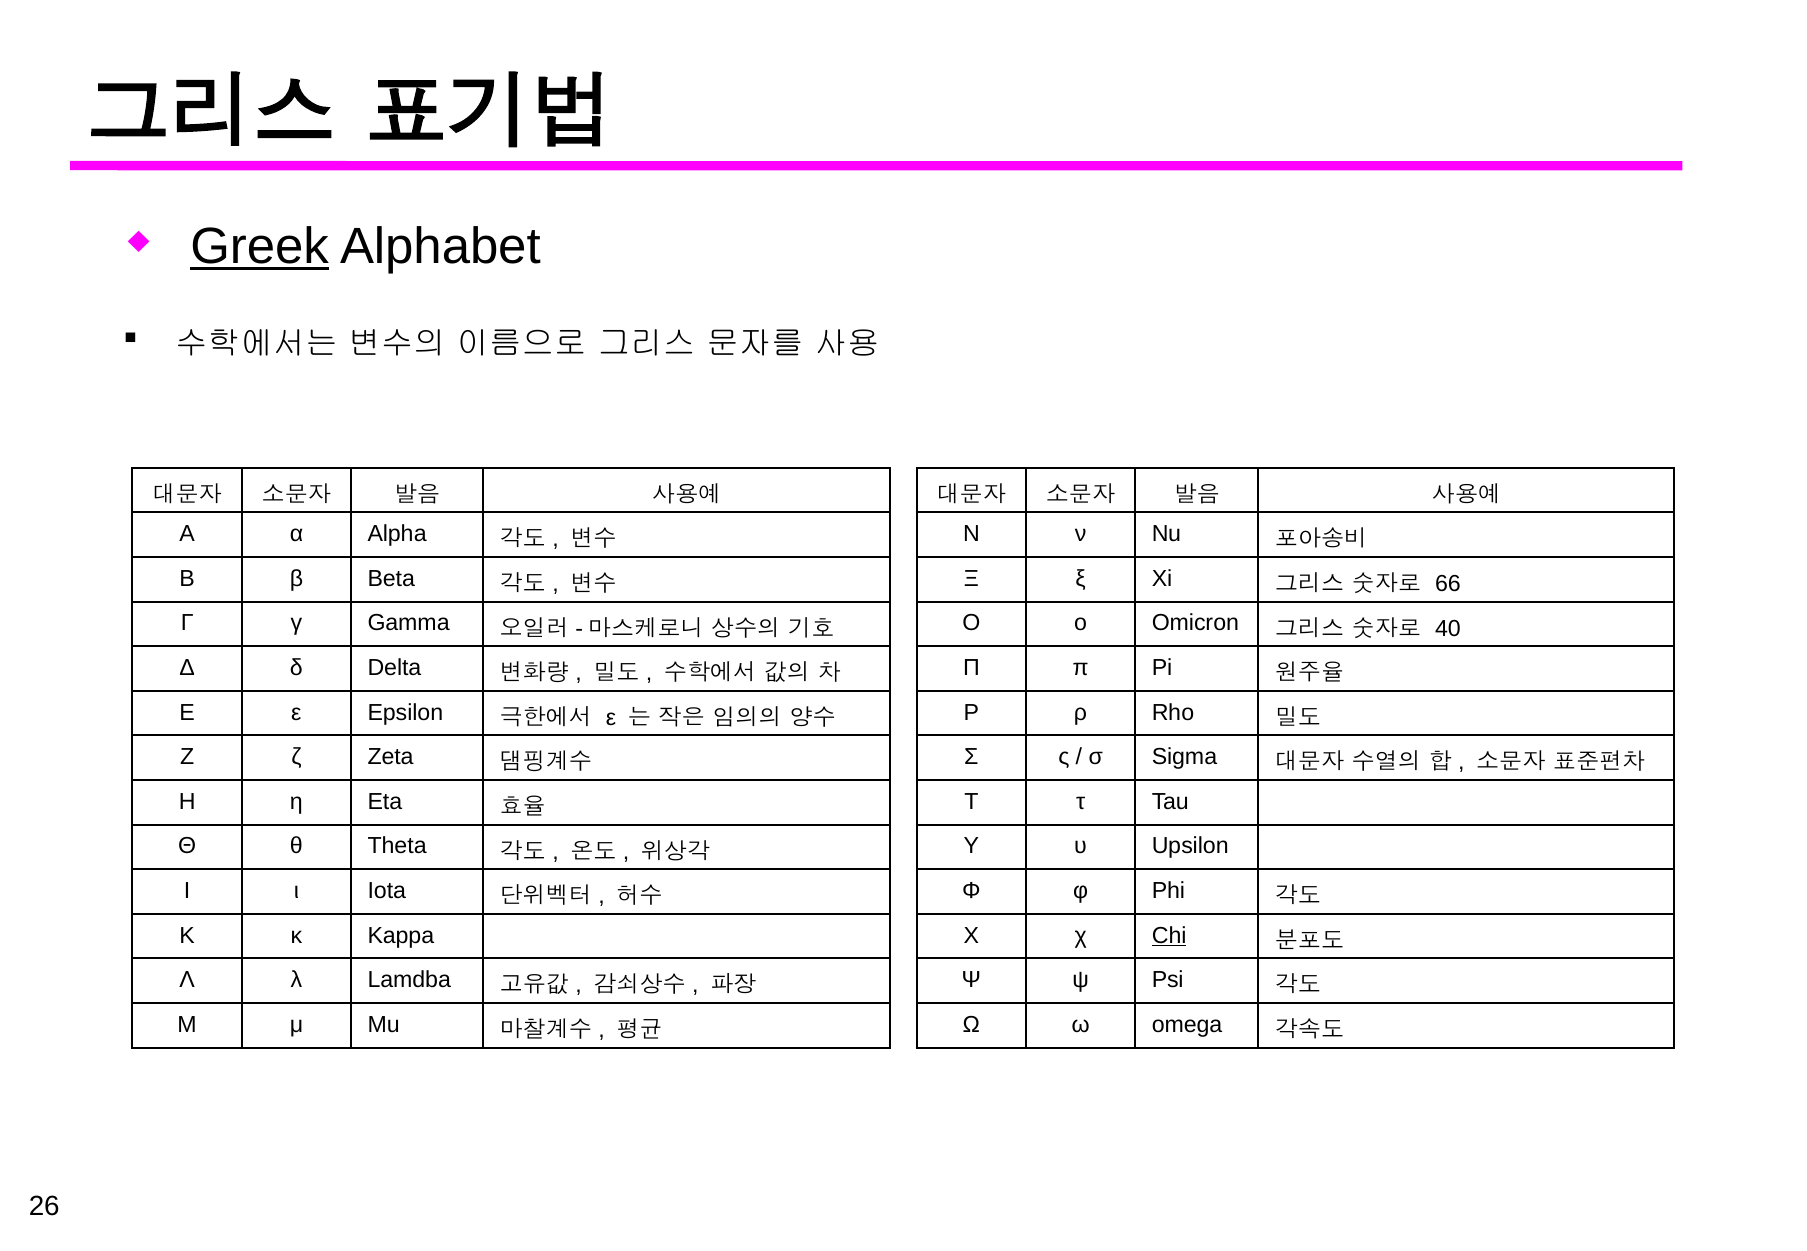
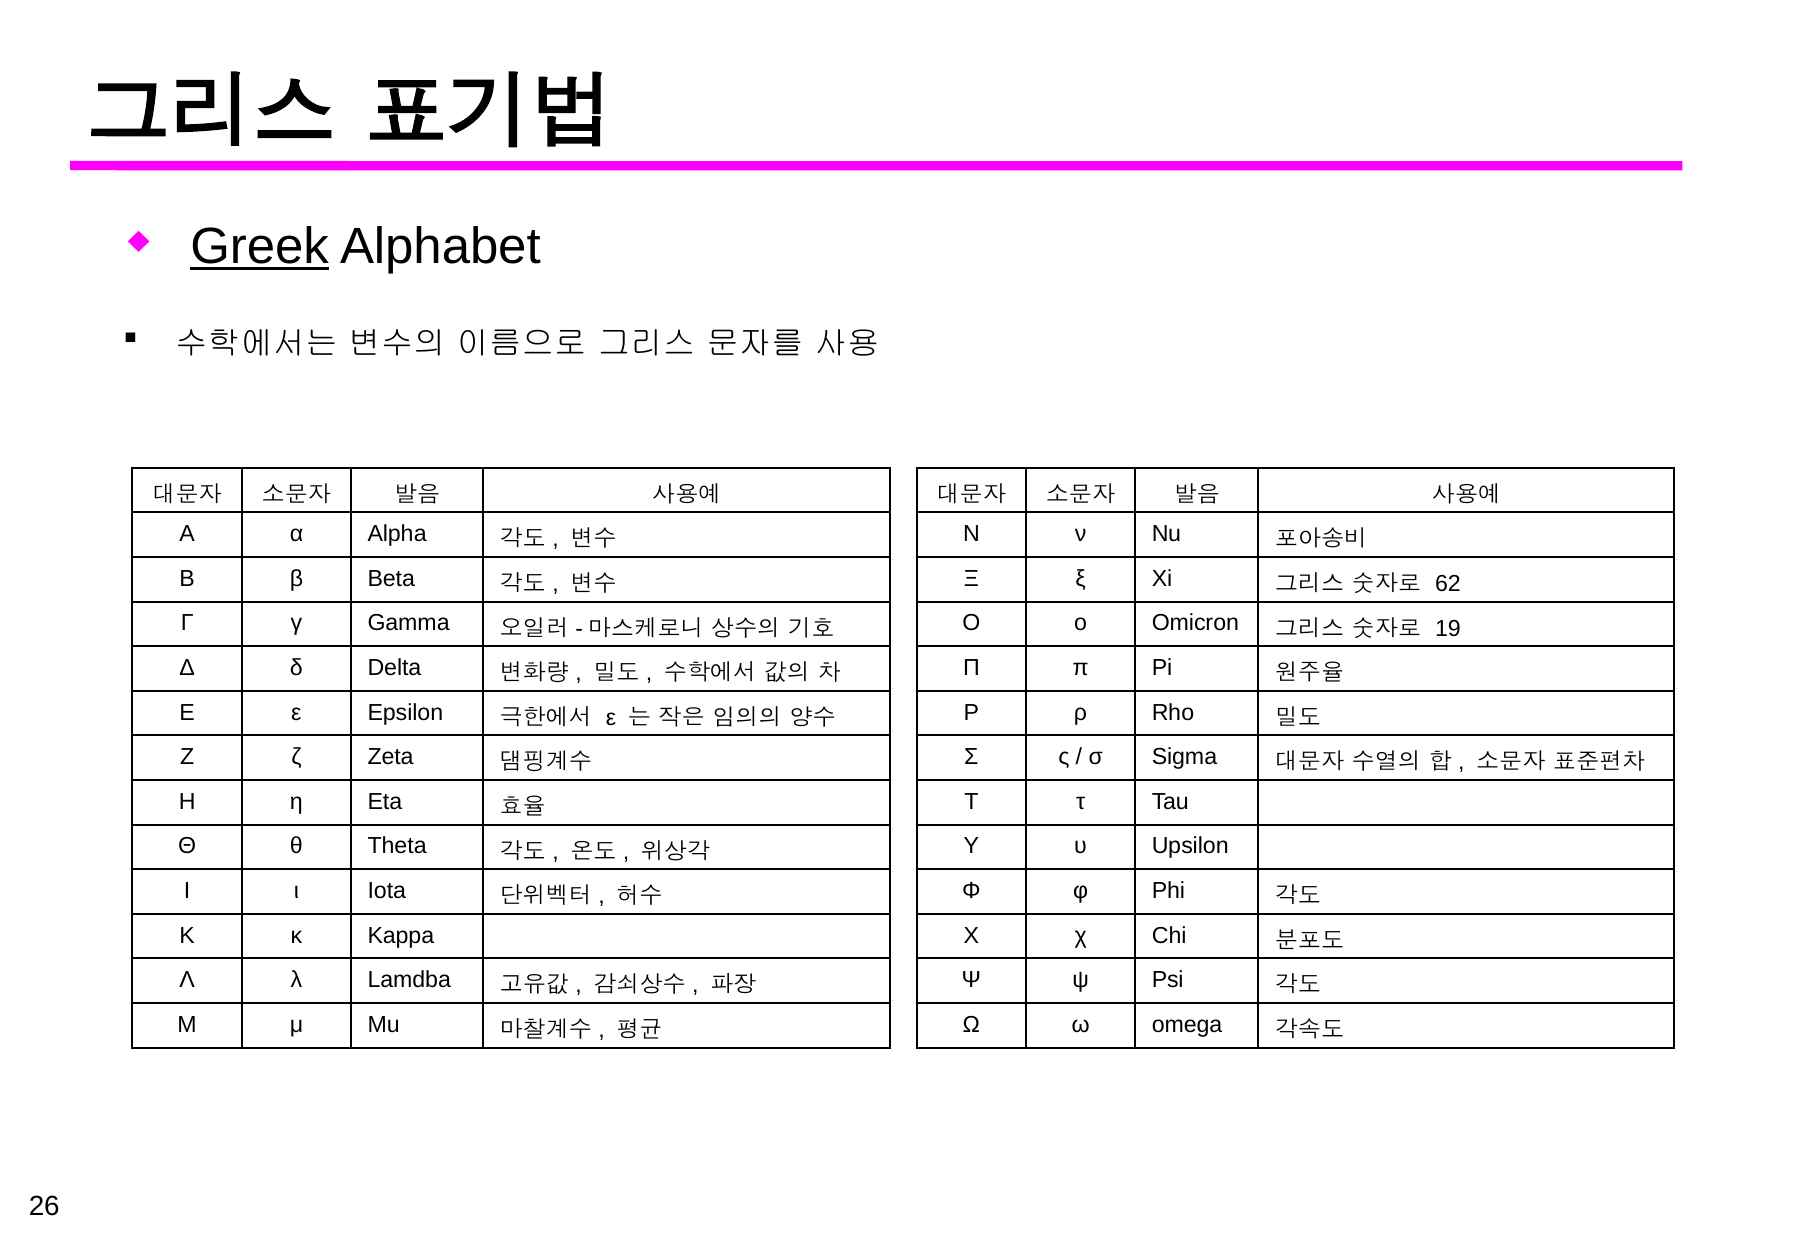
66: 66 -> 62 (1448, 584)
40: 40 -> 19 (1448, 629)
Chi underline: present -> none (1169, 936)
